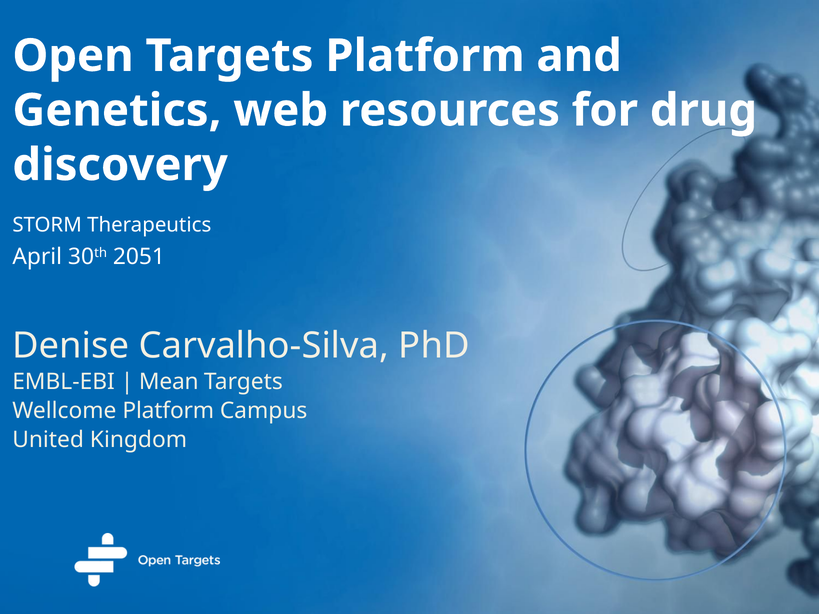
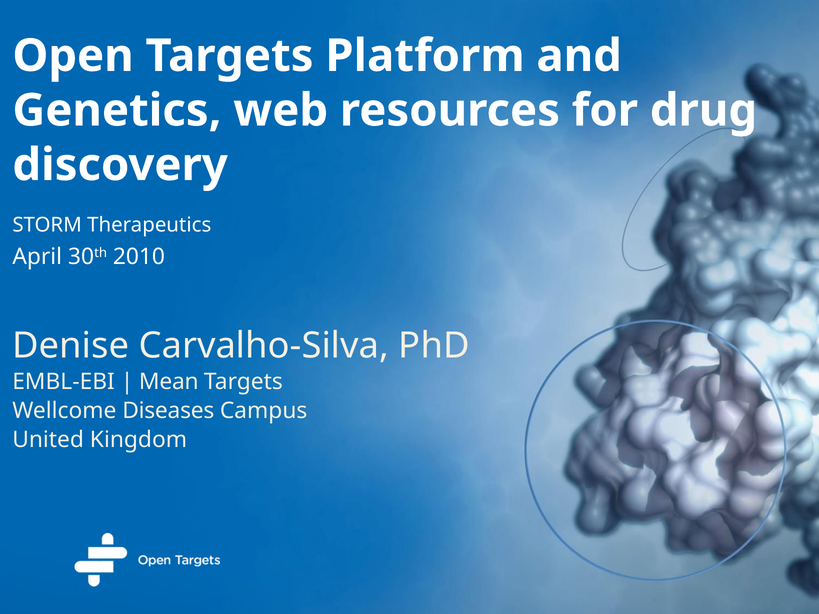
2051: 2051 -> 2010 (139, 257)
Wellcome Platform: Platform -> Diseases (168, 411)
